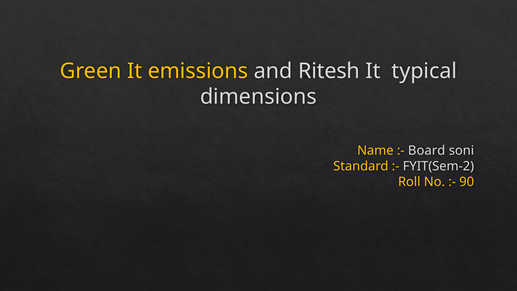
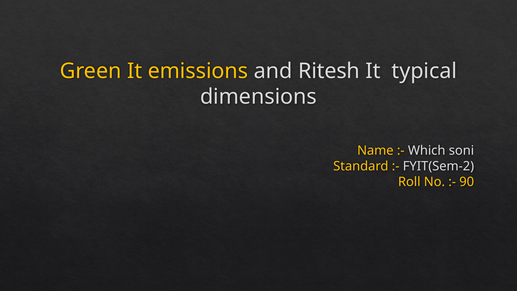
Board: Board -> Which (427, 151)
